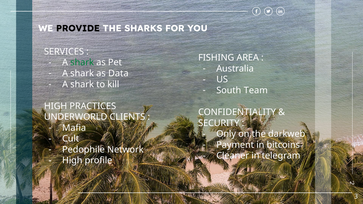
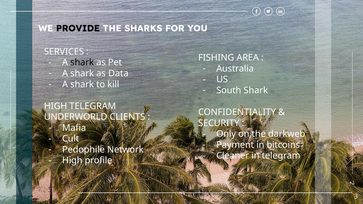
shark colour: green -> black (82, 63)
South Team: Team -> Shark (256, 90)
HIGH PRACTICES: PRACTICES -> TELEGRAM (93, 106)
